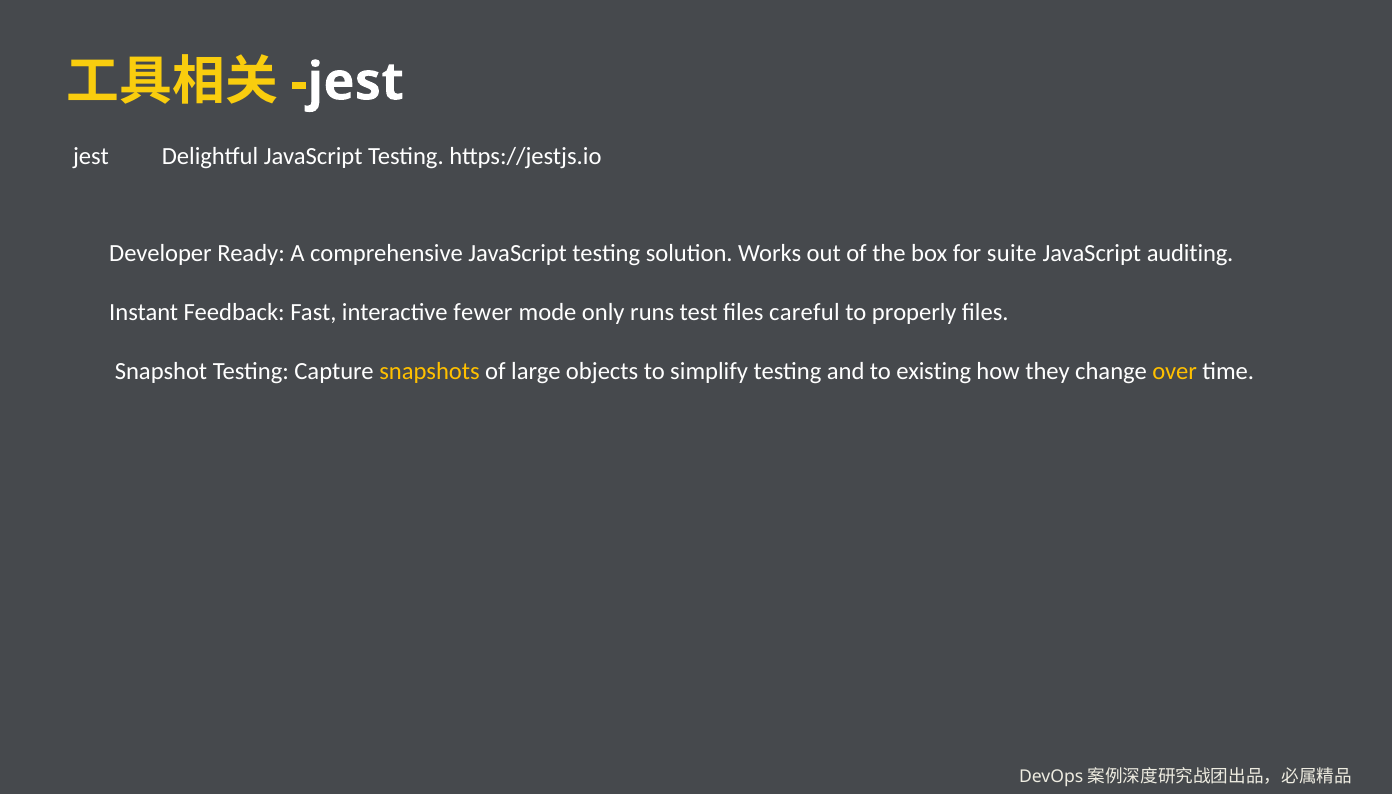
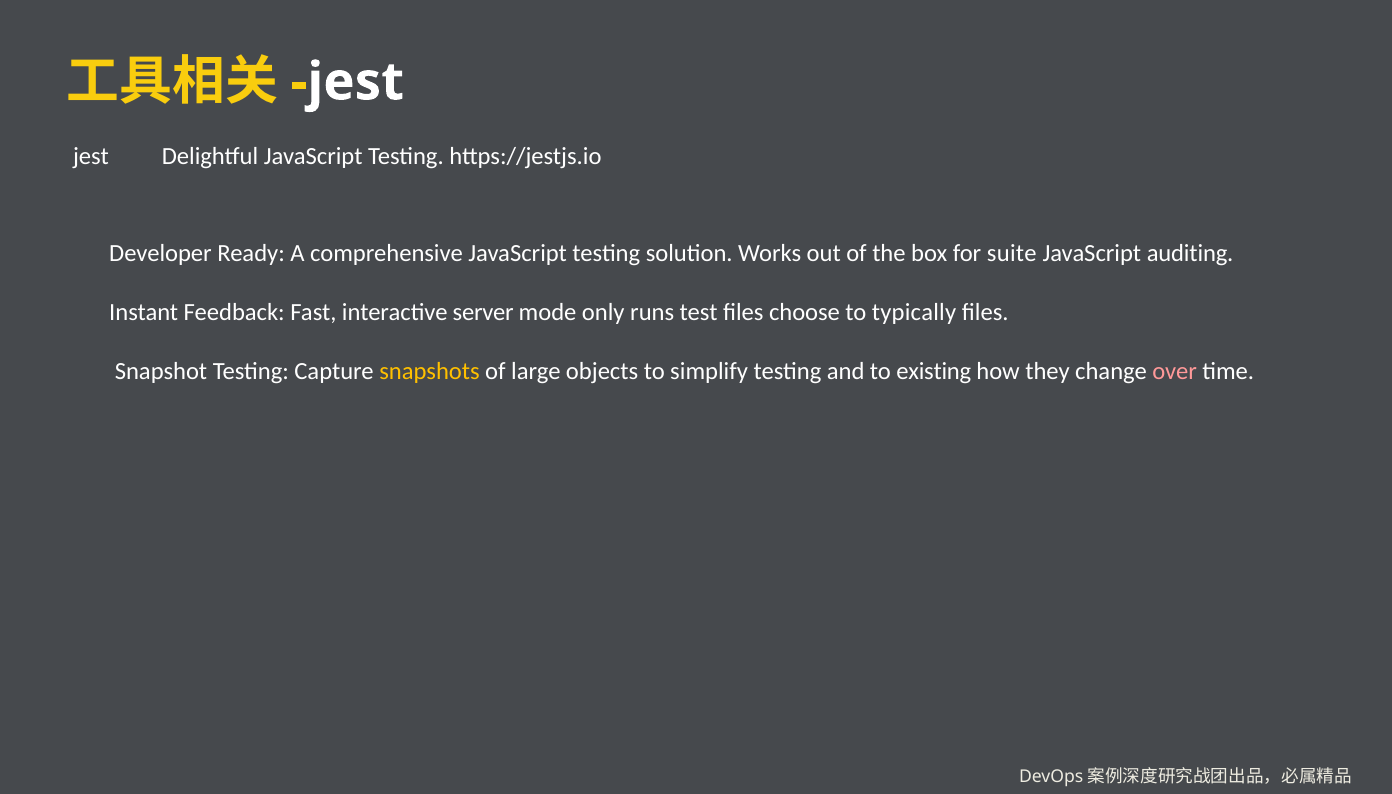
fewer: fewer -> server (483, 312)
careful: careful -> choose (805, 312)
properly: properly -> typically (914, 312)
over colour: yellow -> pink (1175, 371)
